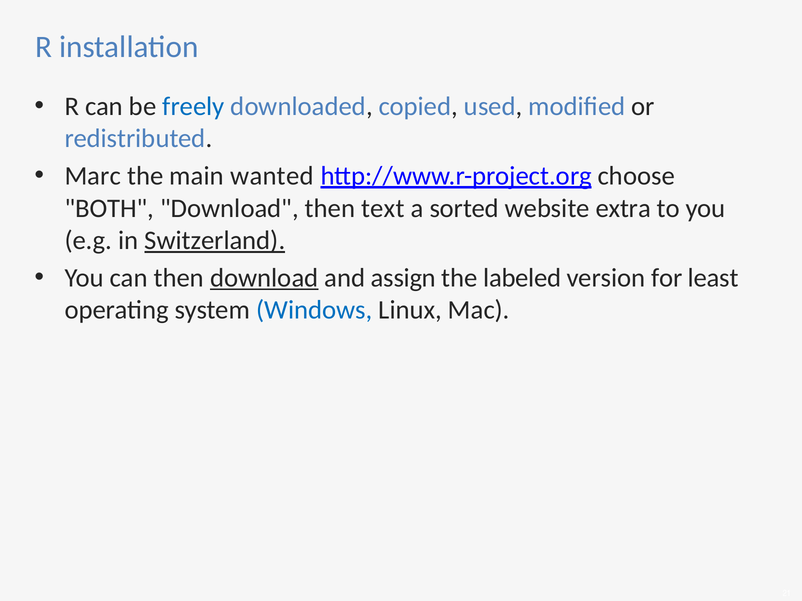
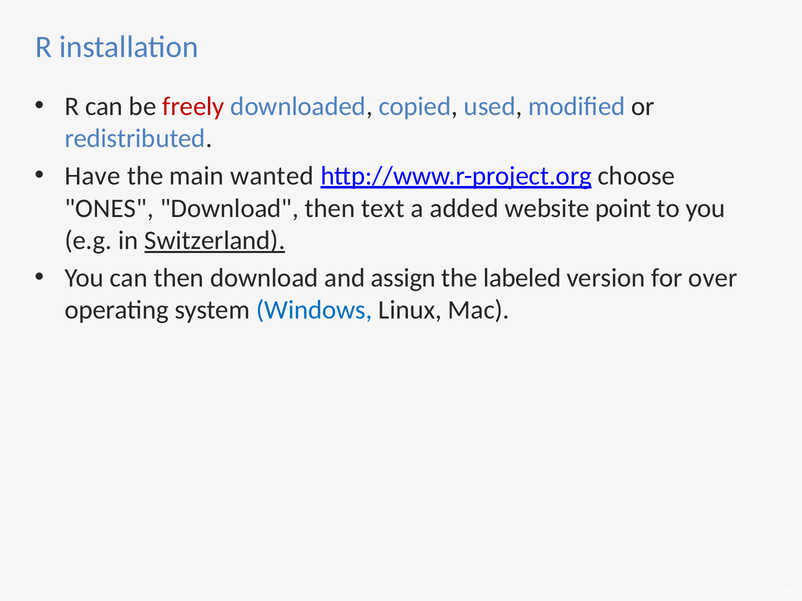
freely colour: blue -> red (193, 107)
Marc: Marc -> Have (93, 176)
BOTH: BOTH -> ONES (109, 209)
sorted: sorted -> added (464, 209)
extra: extra -> point (623, 209)
download underline: present -> none (264, 278)
least: least -> over (713, 278)
